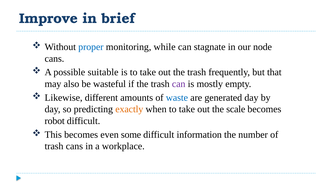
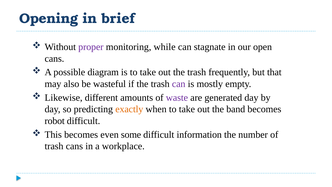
Improve: Improve -> Opening (49, 19)
proper colour: blue -> purple (91, 47)
node: node -> open (263, 47)
suitable: suitable -> diagram (103, 72)
waste colour: blue -> purple (177, 98)
scale: scale -> band (236, 109)
